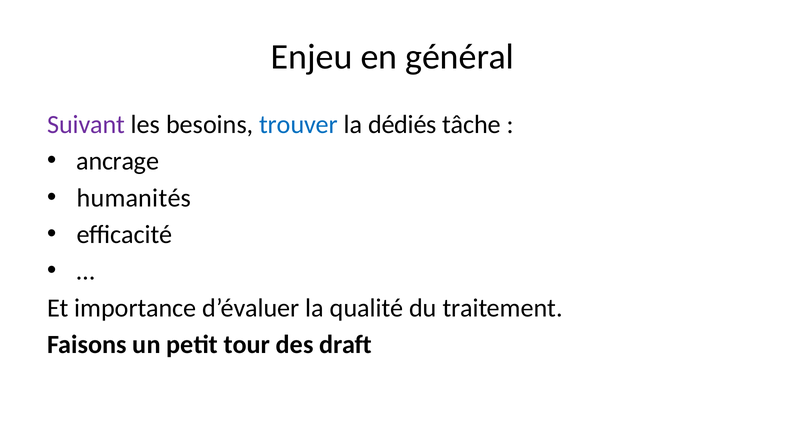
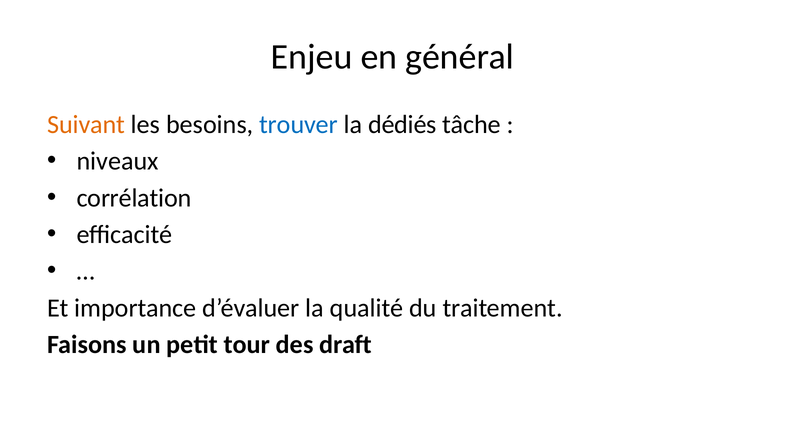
Suivant colour: purple -> orange (86, 125)
ancrage: ancrage -> niveaux (118, 161)
humanités: humanités -> corrélation (134, 198)
